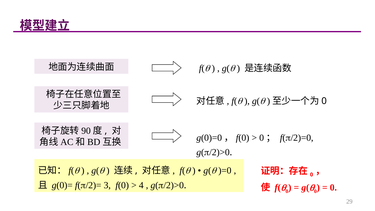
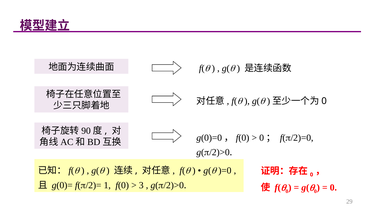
3: 3 -> 1 (107, 185)
4: 4 -> 3 (141, 185)
